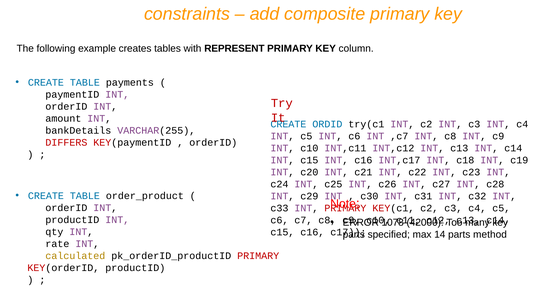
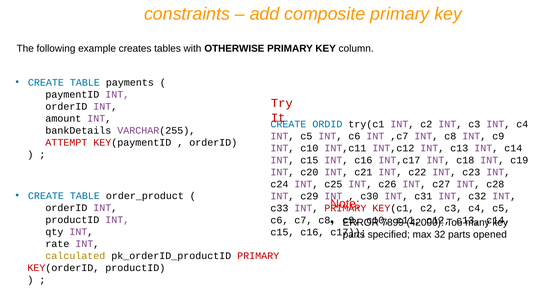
REPRESENT: REPRESENT -> OTHERWISE (234, 48)
DIFFERS: DIFFERS -> ATTEMPT (66, 142)
1078: 1078 -> 7899 (393, 222)
14: 14 -> 32 (440, 234)
method: method -> opened (490, 234)
